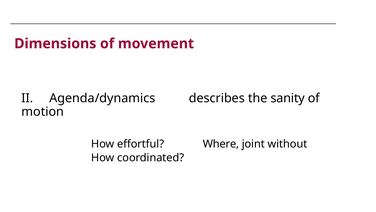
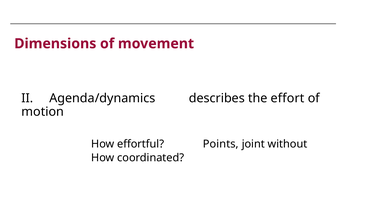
sanity: sanity -> effort (288, 98)
Where: Where -> Points (221, 144)
